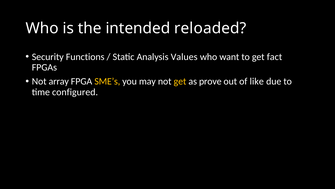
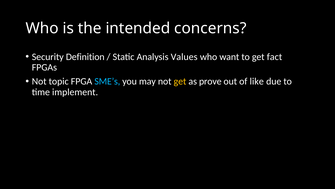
reloaded: reloaded -> concerns (210, 28)
Functions: Functions -> Definition (85, 57)
array: array -> topic (59, 81)
SME’s colour: yellow -> light blue (107, 81)
configured: configured -> implement (75, 92)
